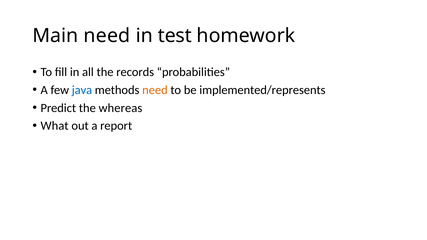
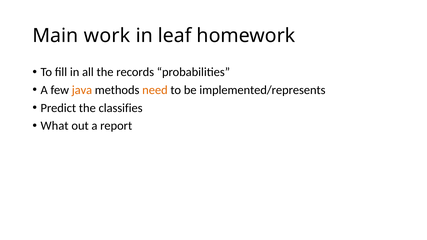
Main need: need -> work (107, 36)
test: test -> leaf (175, 36)
java colour: blue -> orange (82, 90)
whereas: whereas -> classifies (121, 108)
